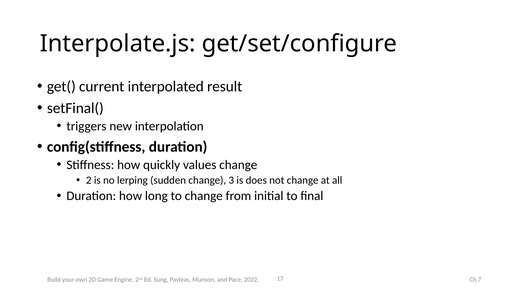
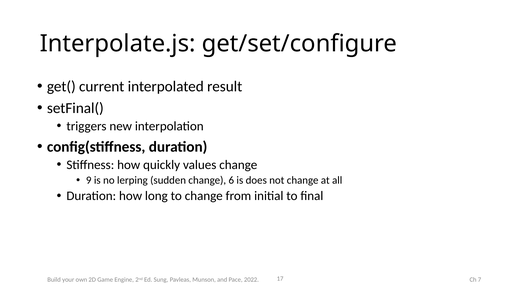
2: 2 -> 9 (89, 180)
3: 3 -> 6 (231, 180)
